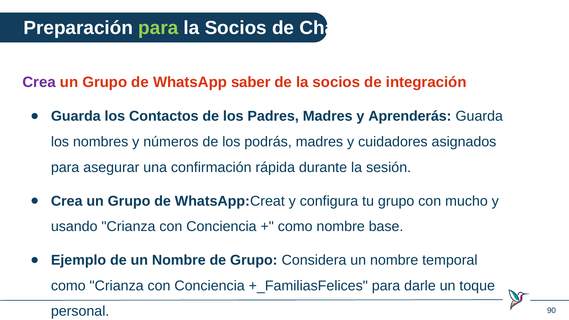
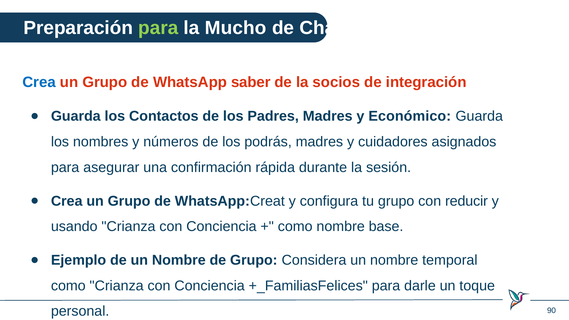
Socios: Socios -> Mucho (236, 28)
Crea colour: purple -> blue (39, 82)
Aprenderás: Aprenderás -> Económico (410, 116)
mucho: mucho -> reducir (466, 201)
